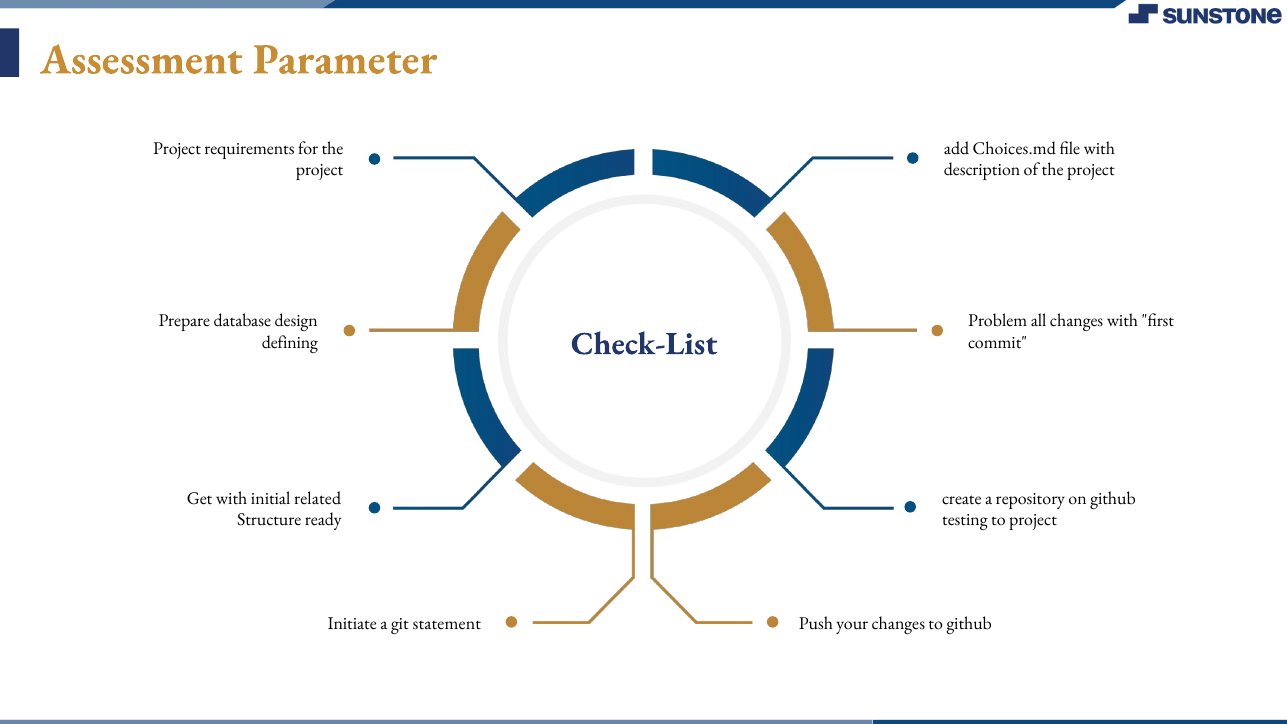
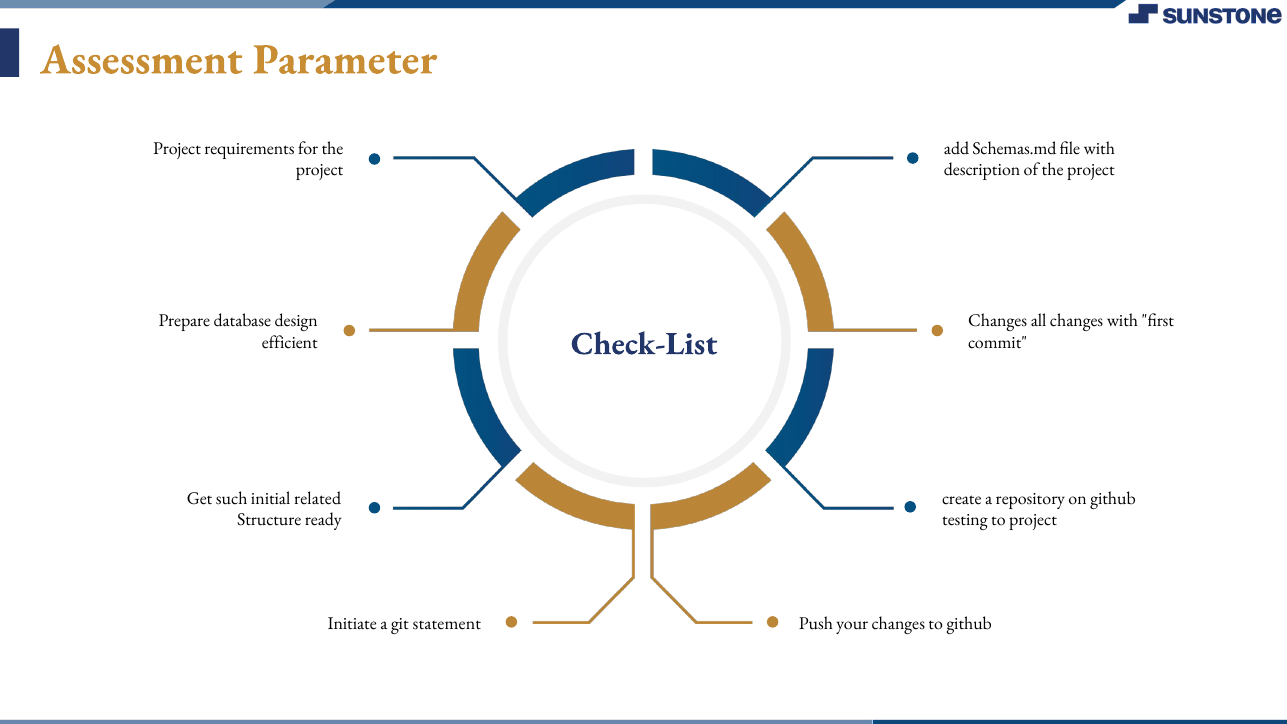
Choices.md: Choices.md -> Schemas.md (1014, 148)
Problem: Problem -> Changes (998, 321)
defining: defining -> efficient (290, 342)
Get with: with -> such (232, 498)
